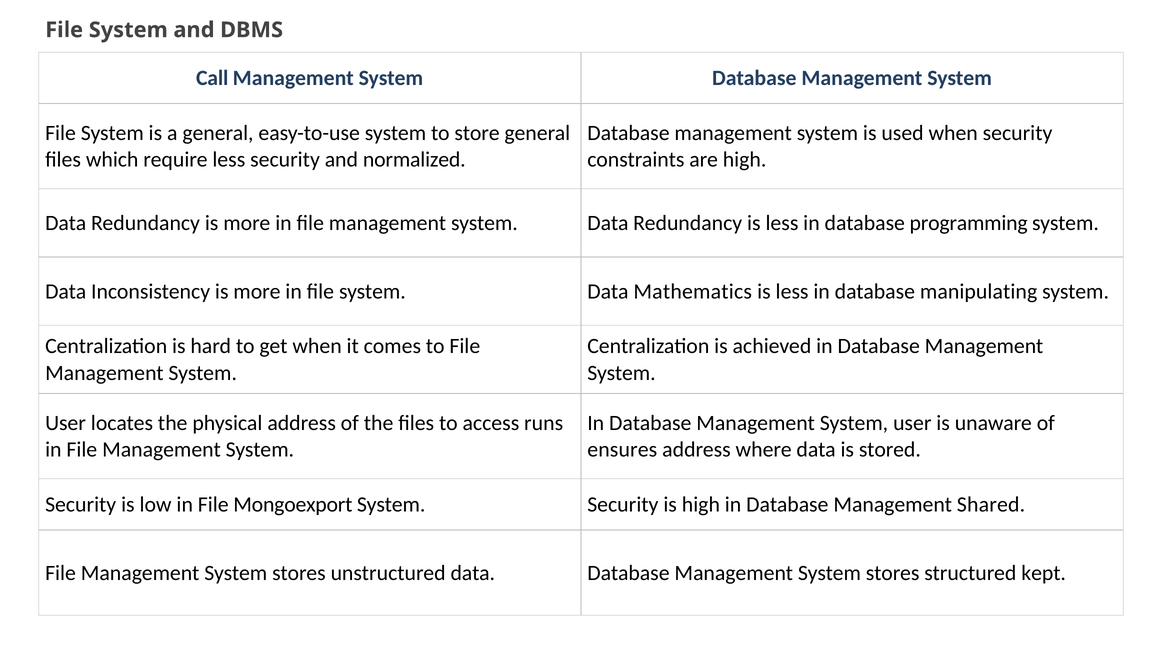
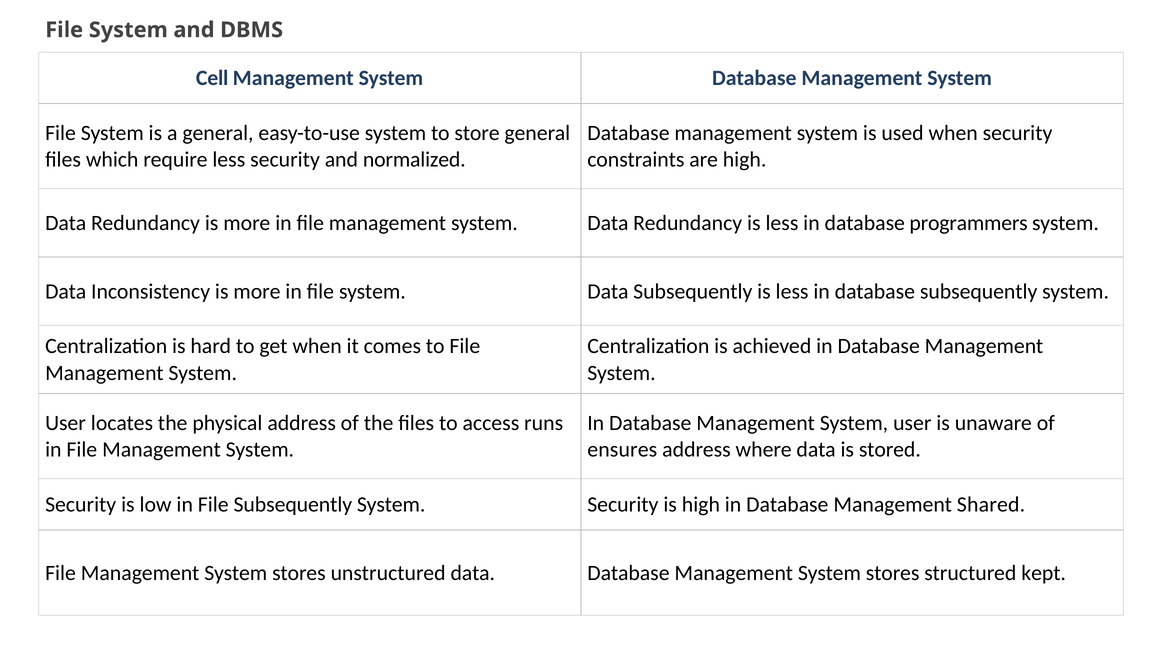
Call: Call -> Cell (212, 78)
programming: programming -> programmers (969, 223)
Data Mathematics: Mathematics -> Subsequently (693, 291)
database manipulating: manipulating -> subsequently (979, 291)
File Mongoexport: Mongoexport -> Subsequently (293, 504)
